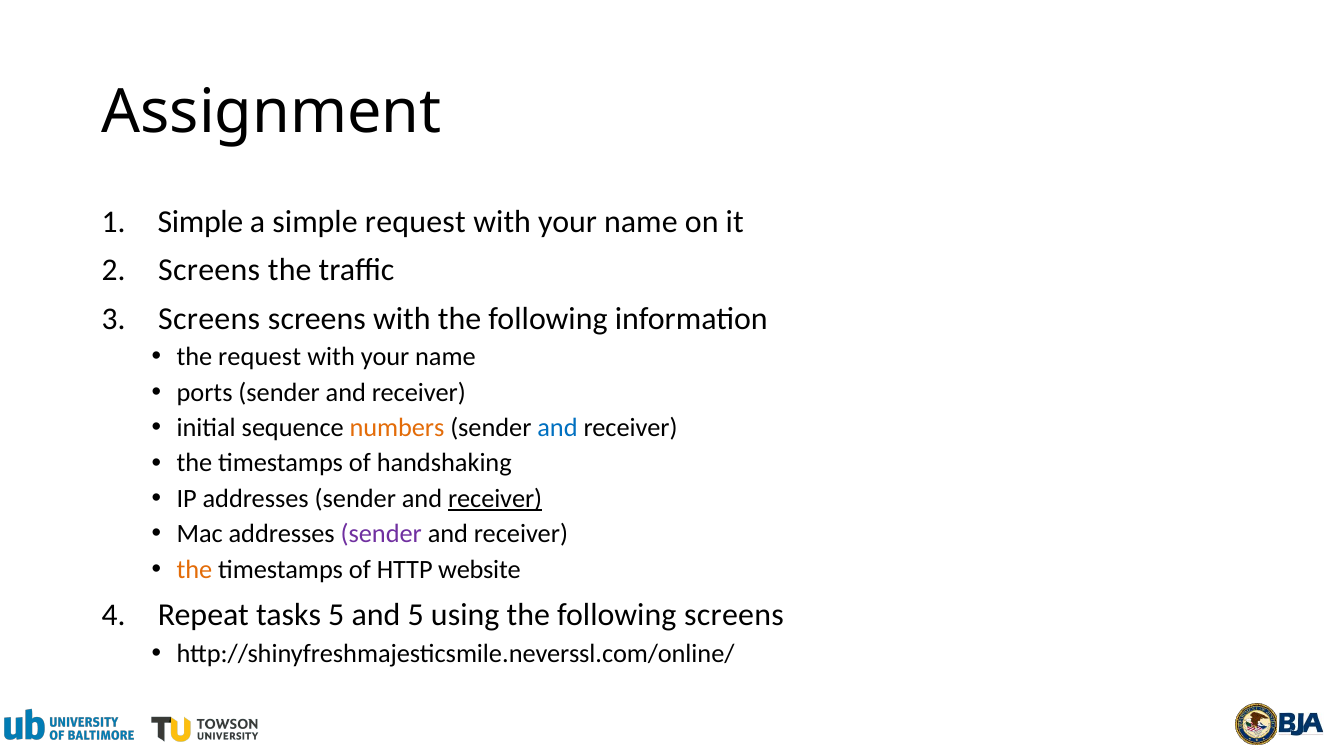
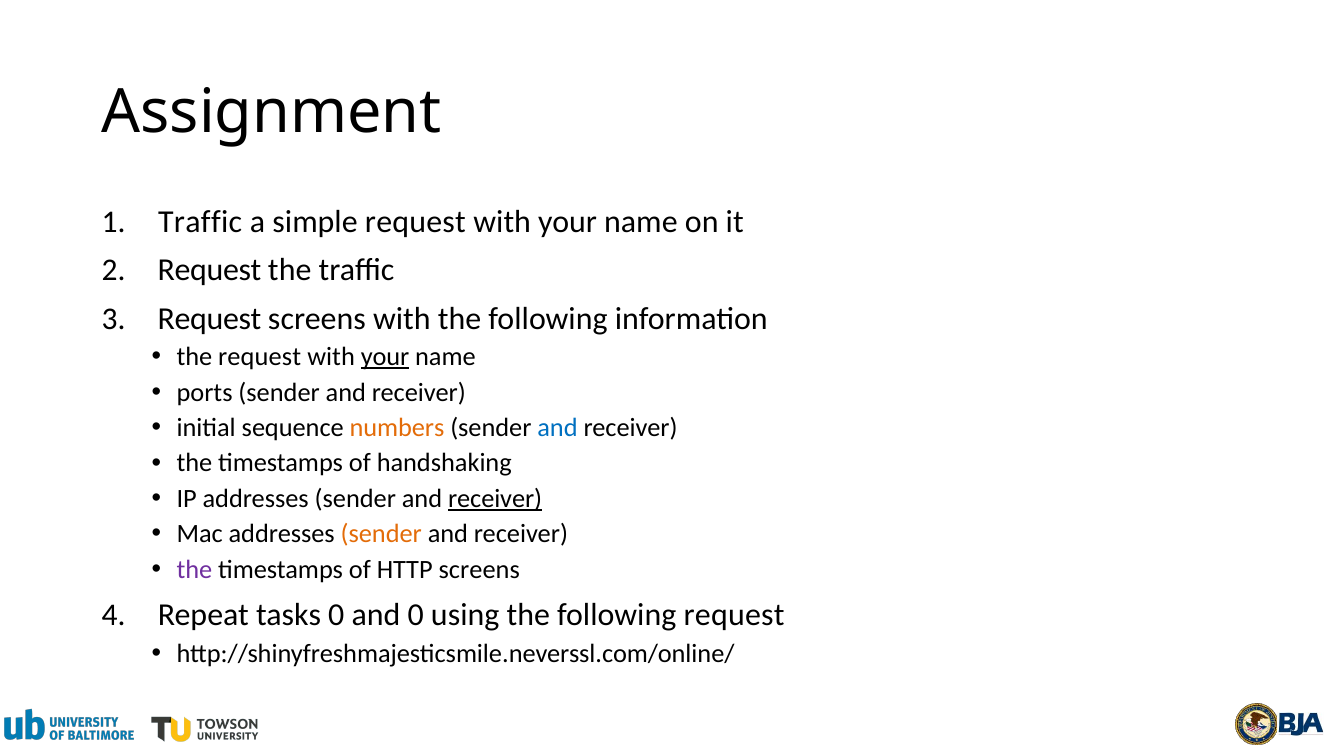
Simple: Simple -> Traffic (200, 222)
2 Screens: Screens -> Request (209, 270)
3 Screens: Screens -> Request (209, 318)
your underline: none -> present (385, 357)
sender colour: purple -> orange (381, 534)
the colour: orange -> purple (194, 569)
HTTP website: website -> screens (479, 569)
tasks 5: 5 -> 0 (336, 615)
and 5: 5 -> 0 (416, 615)
following screens: screens -> request (734, 615)
